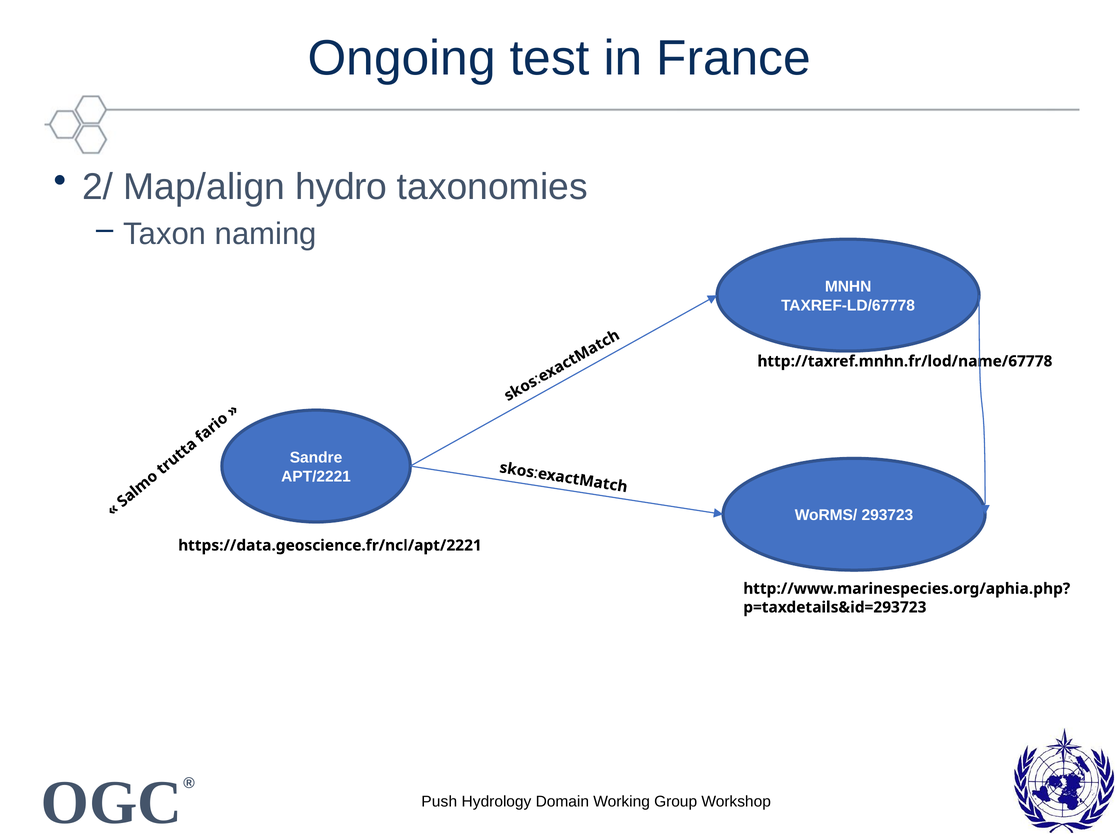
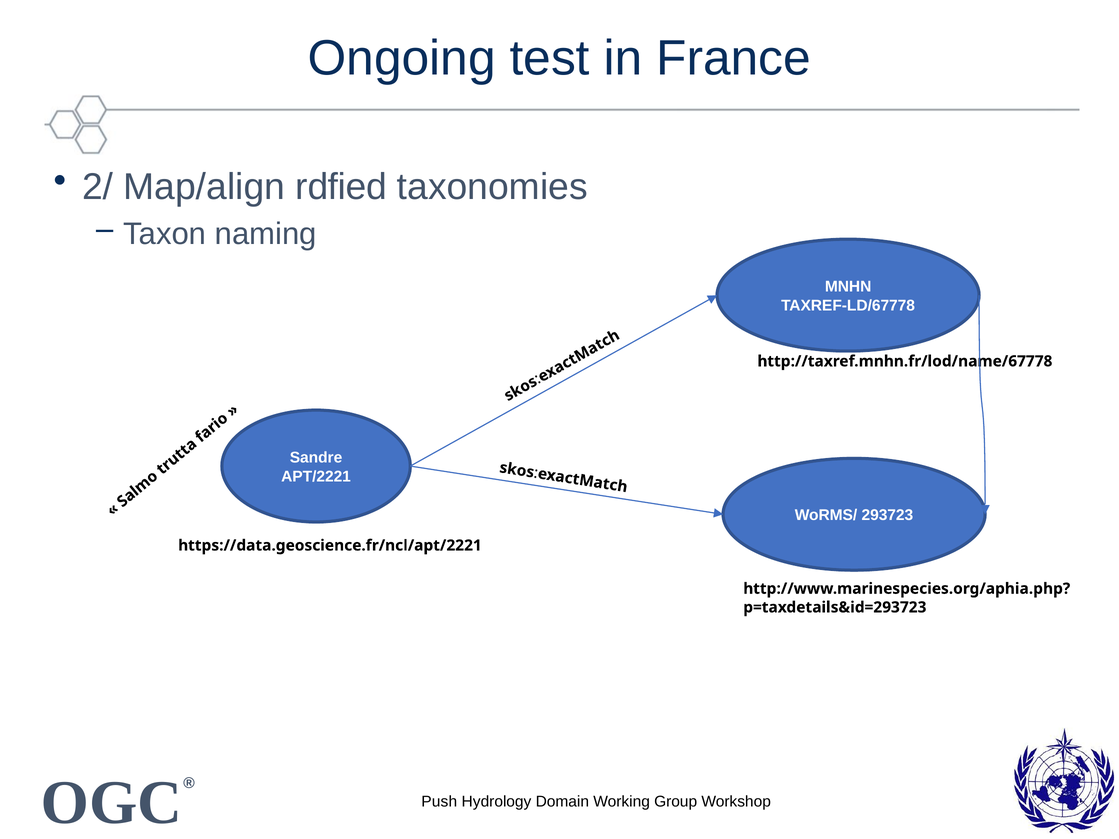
hydro: hydro -> rdfied (341, 187)
